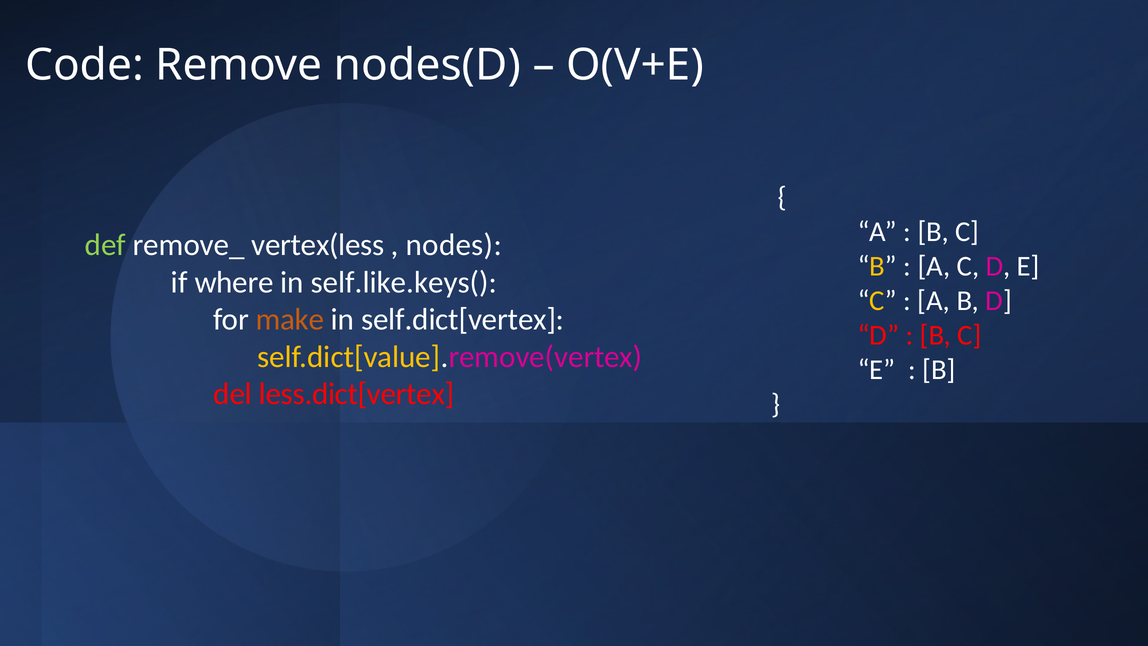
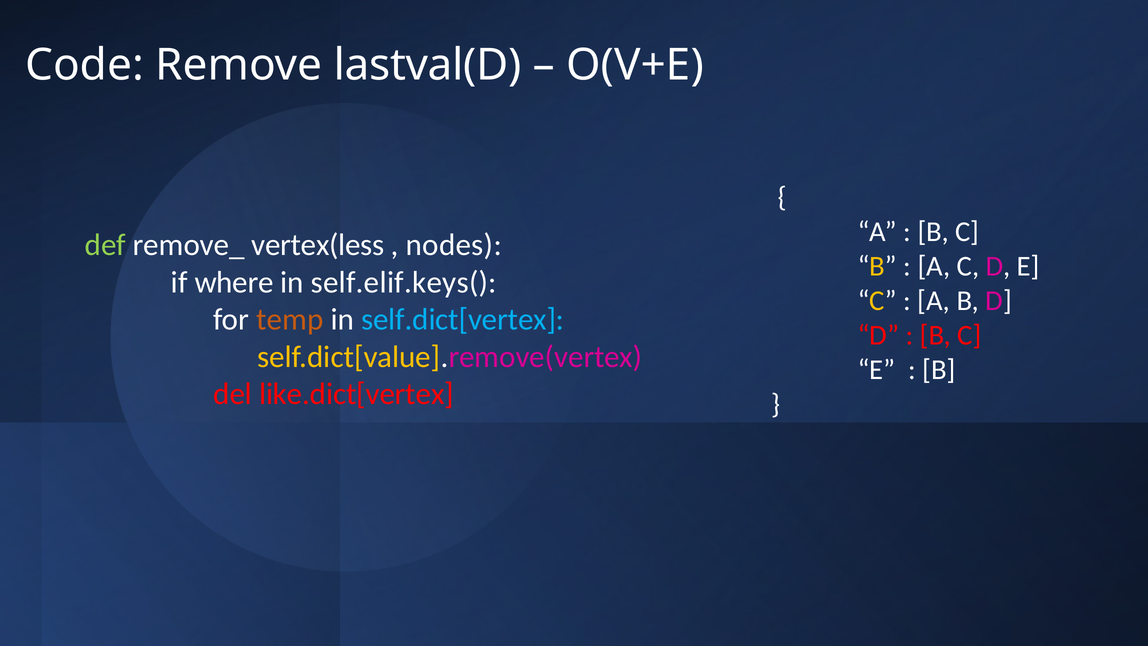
nodes(D: nodes(D -> lastval(D (428, 65)
self.like.keys(: self.like.keys( -> self.elif.keys( (404, 282)
make: make -> temp (290, 319)
self.dict[vertex colour: white -> light blue (463, 319)
less.dict[vertex: less.dict[vertex -> like.dict[vertex (356, 394)
